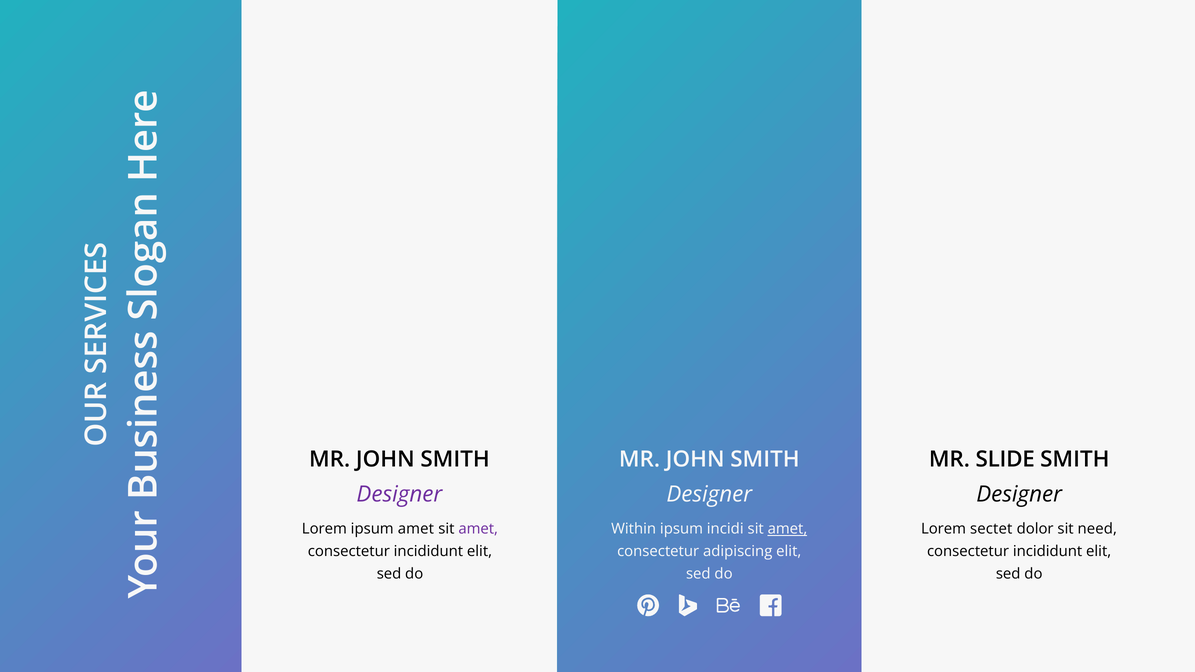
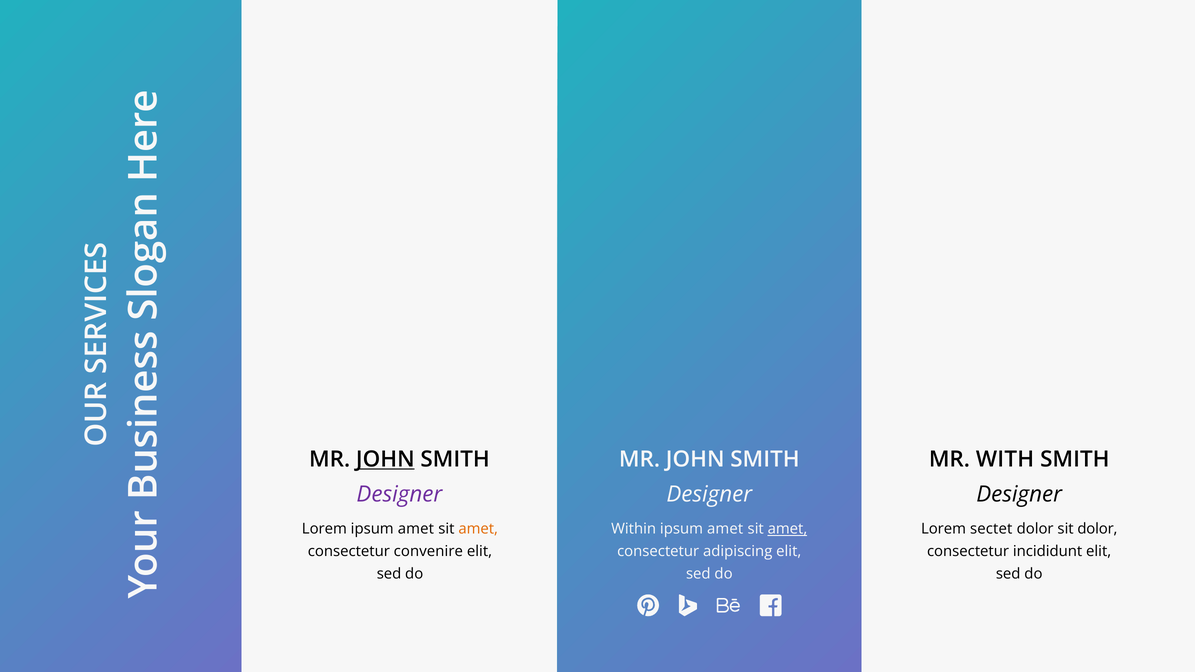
JOHN underline: none -> present (385, 460)
SLIDE: SLIDE -> WITH (1005, 460)
amet colour: purple -> orange (478, 529)
incidi: incidi -> amet (725, 529)
sit need: need -> dolor (1097, 529)
incididunt: incididunt -> convenire (428, 552)
